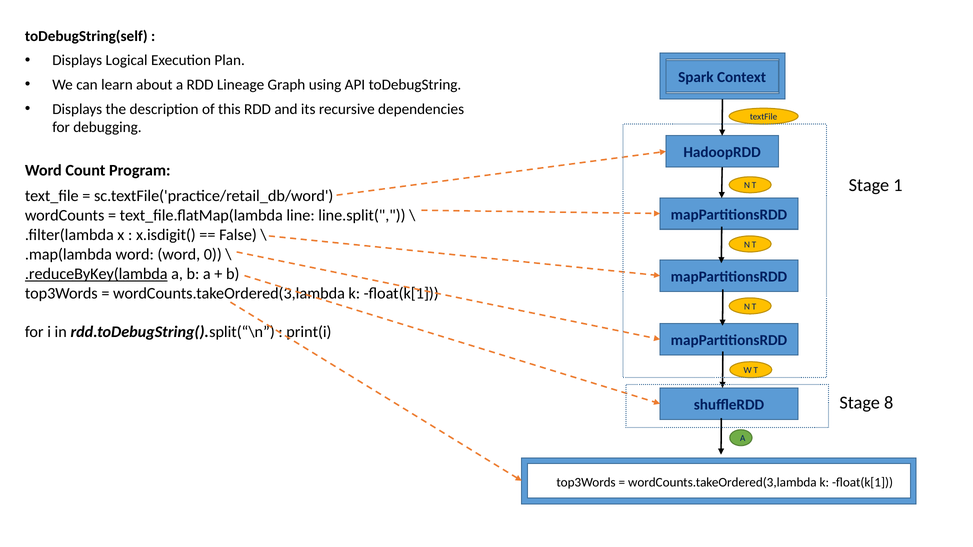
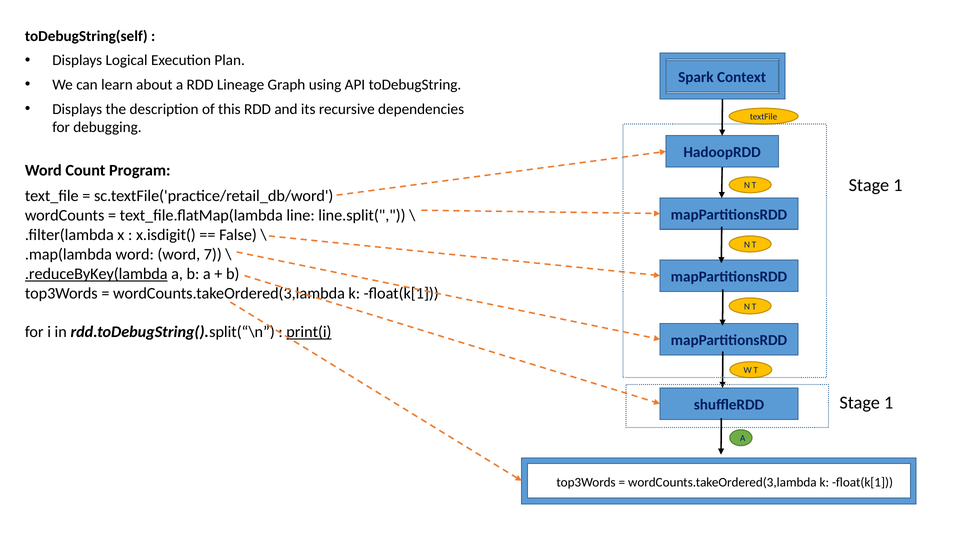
0: 0 -> 7 (213, 255)
print(i underline: none -> present (309, 332)
8: 8 -> 1 (889, 403)
